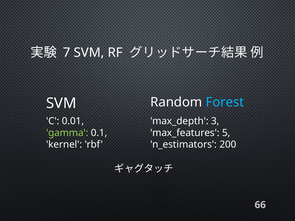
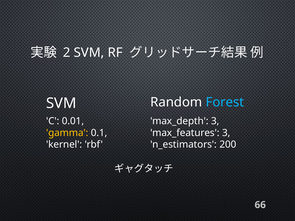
7: 7 -> 2 (67, 53)
gamma colour: light green -> yellow (67, 133)
max_features 5: 5 -> 3 (226, 133)
